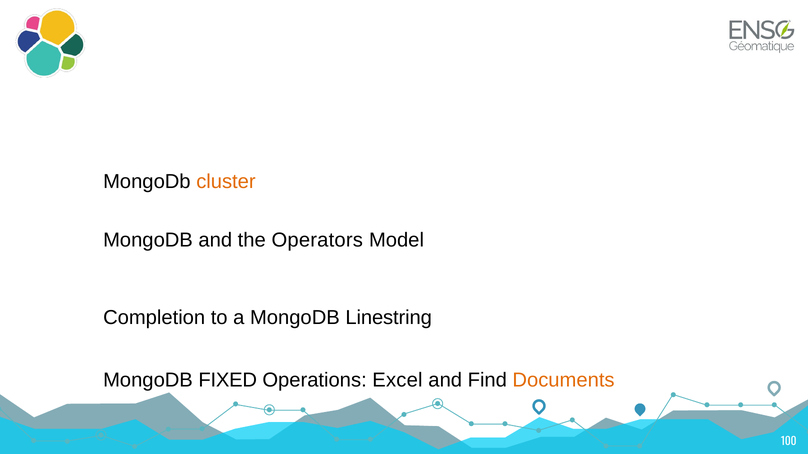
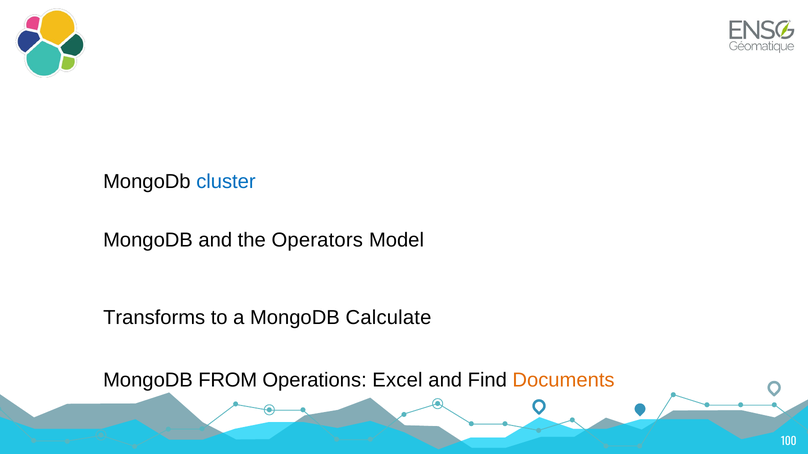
cluster colour: orange -> blue (226, 182)
Completion: Completion -> Transforms (154, 318)
Linestring: Linestring -> Calculate (388, 318)
FIXED: FIXED -> FROM (228, 381)
